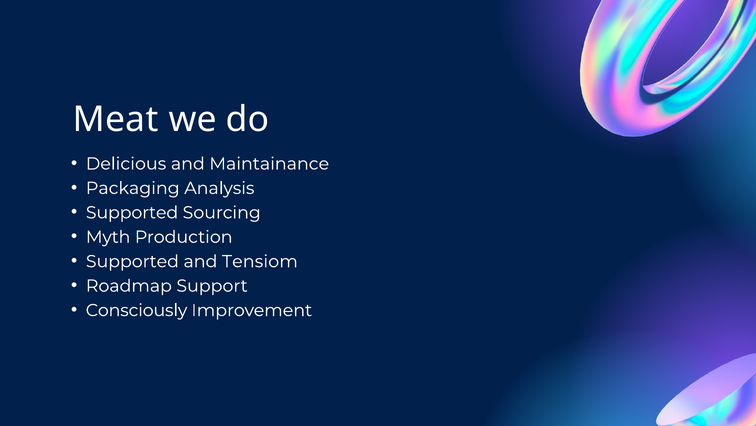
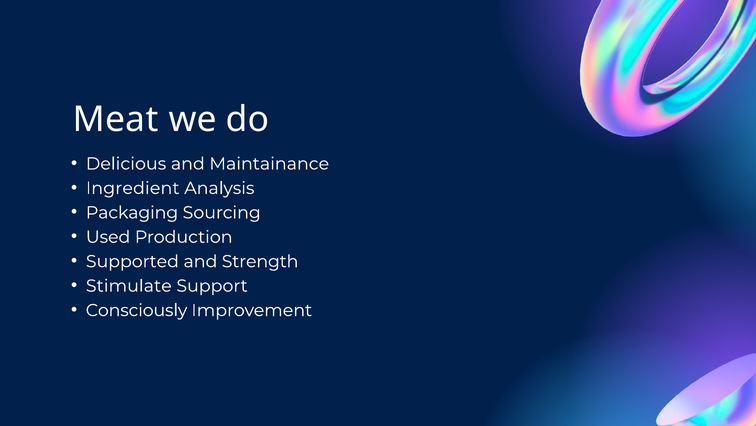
Packaging: Packaging -> Ingredient (133, 188)
Supported: Supported -> Packaging (132, 212)
Myth: Myth -> Used (108, 237)
Tensiom: Tensiom -> Strength (260, 261)
Roadmap: Roadmap -> Stimulate (129, 285)
